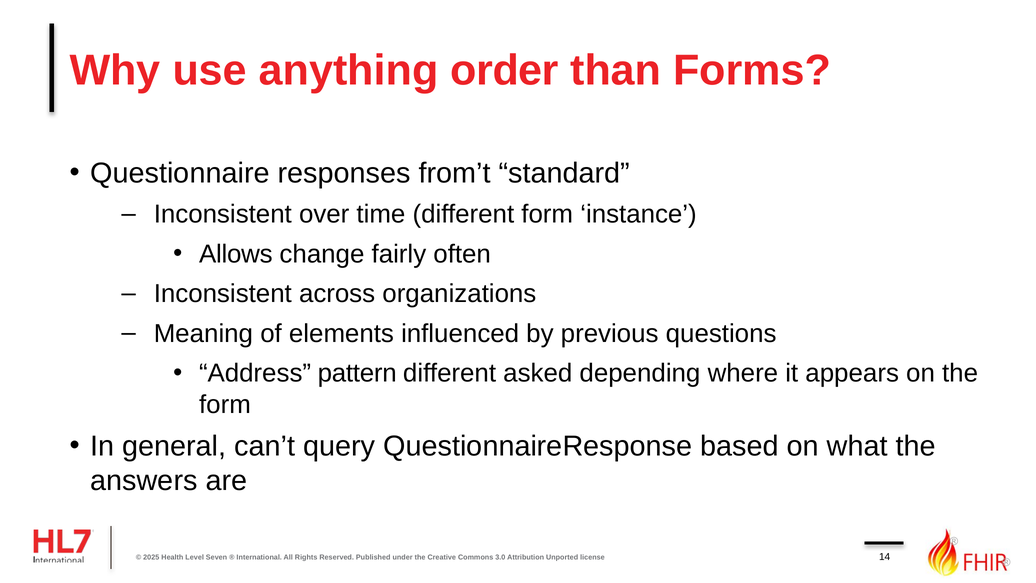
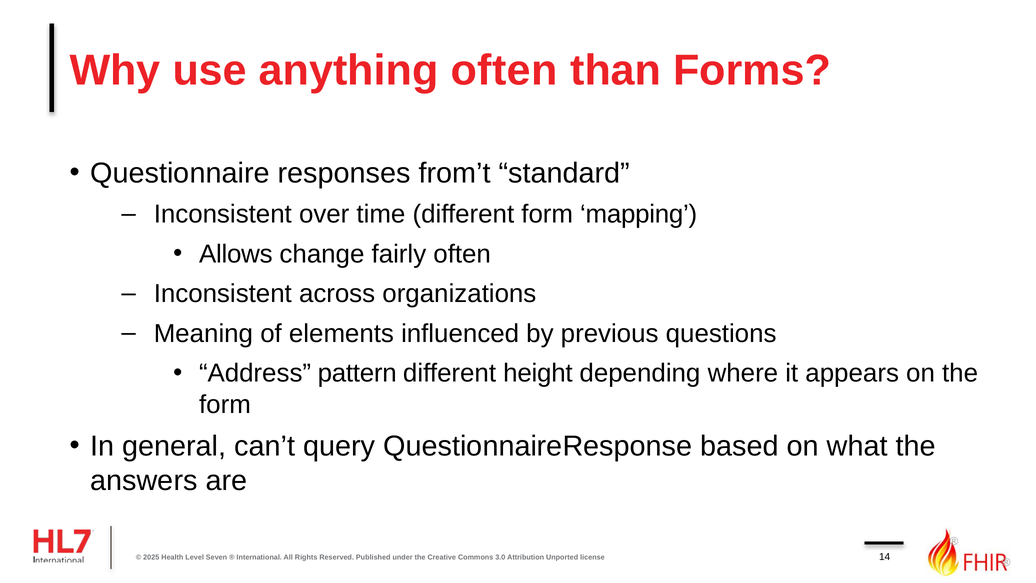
anything order: order -> often (504, 71)
instance: instance -> mapping (639, 214)
asked: asked -> height (538, 373)
